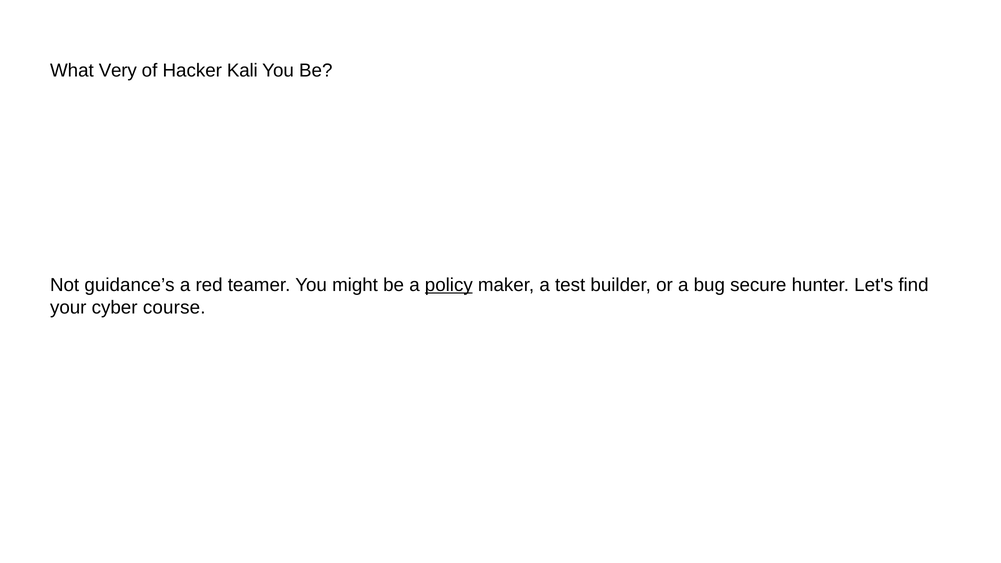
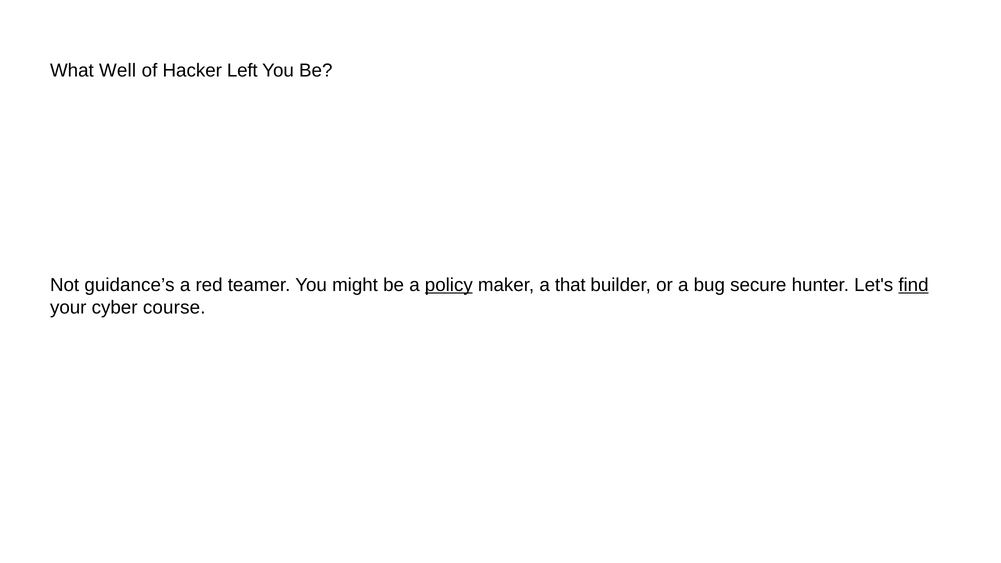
Very: Very -> Well (118, 71)
Kali: Kali -> Left (242, 71)
test: test -> that (570, 285)
find underline: none -> present (913, 285)
